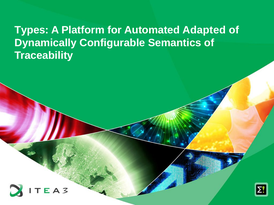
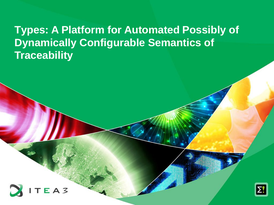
Adapted: Adapted -> Possibly (204, 30)
